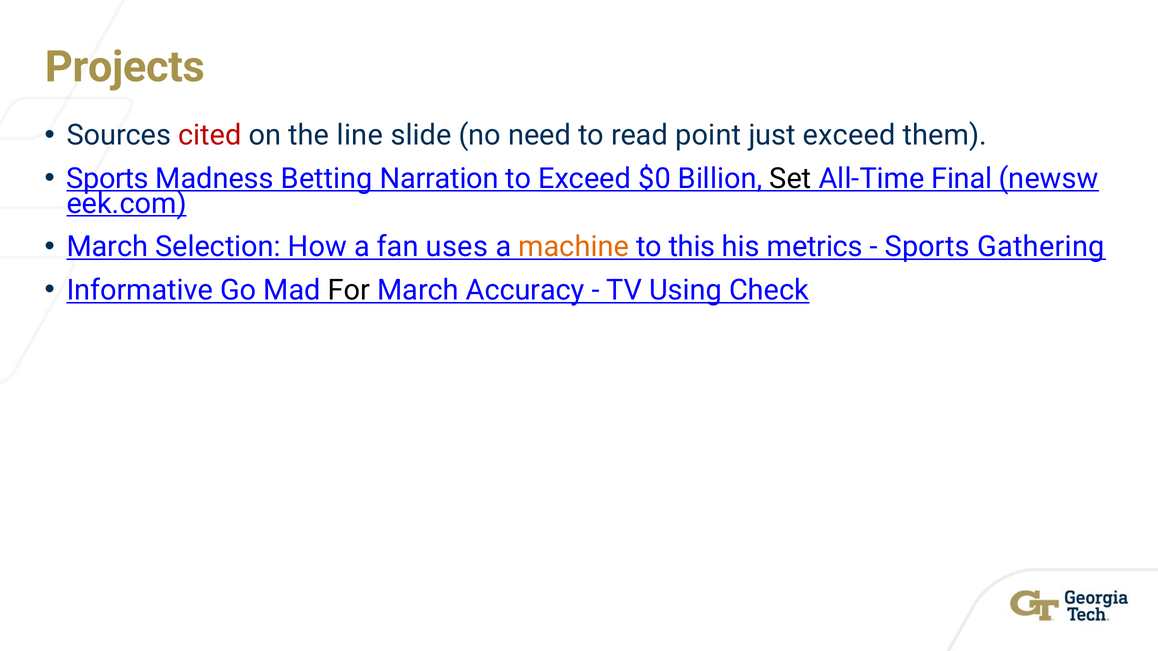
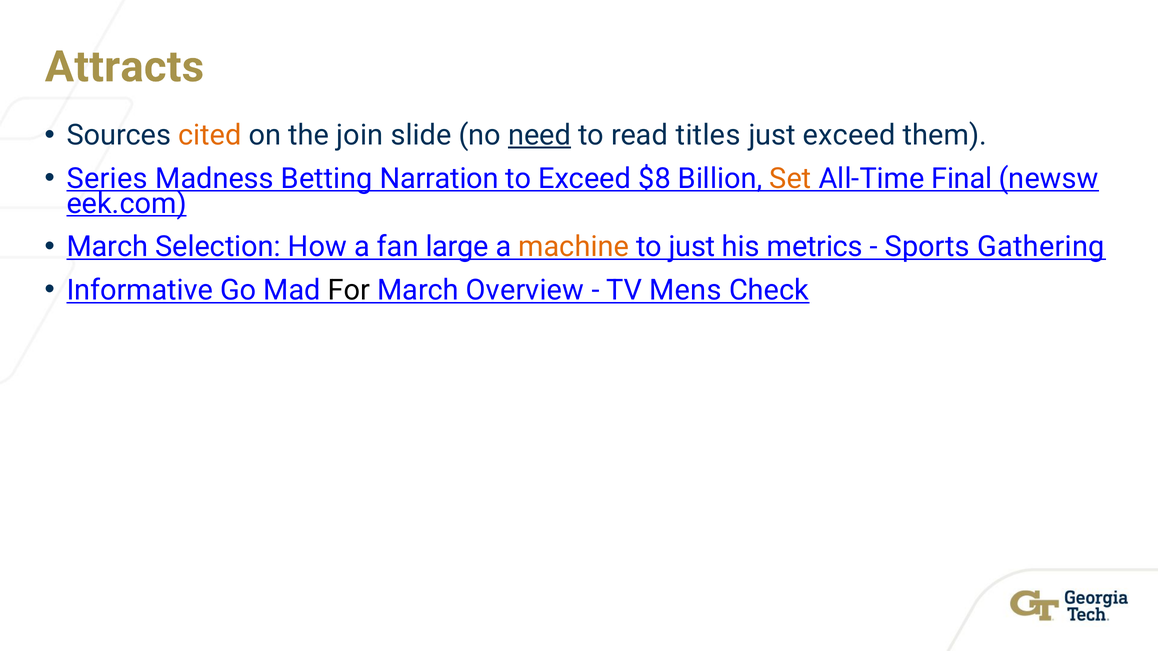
Projects: Projects -> Attracts (124, 67)
cited colour: red -> orange (210, 135)
line: line -> join (360, 135)
need underline: none -> present (540, 135)
point: point -> titles (708, 135)
Sports: Sports -> Series (107, 179)
$0: $0 -> $8 (655, 179)
Set colour: black -> orange (790, 179)
uses: uses -> large (457, 247)
to this: this -> just (692, 247)
Accuracy: Accuracy -> Overview (525, 290)
Using: Using -> Mens (685, 290)
